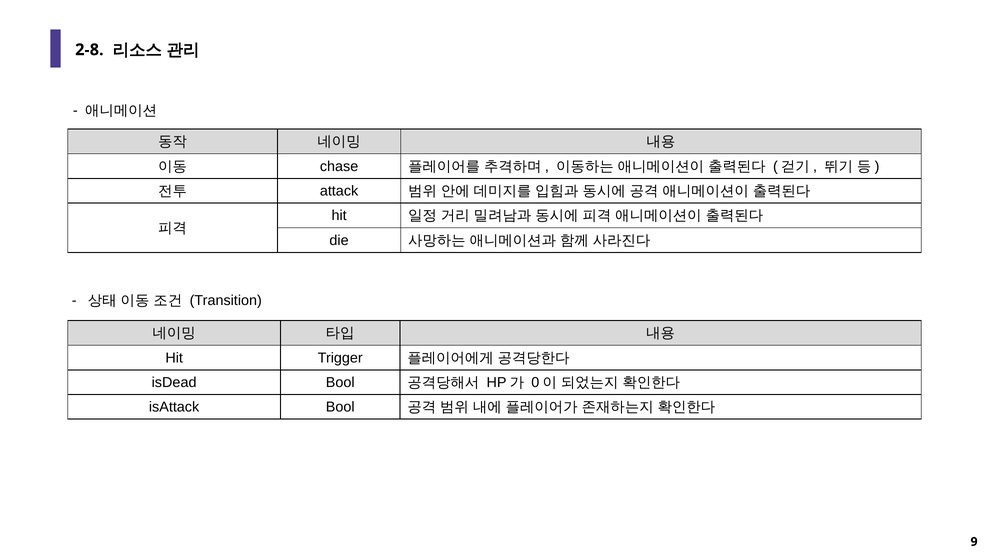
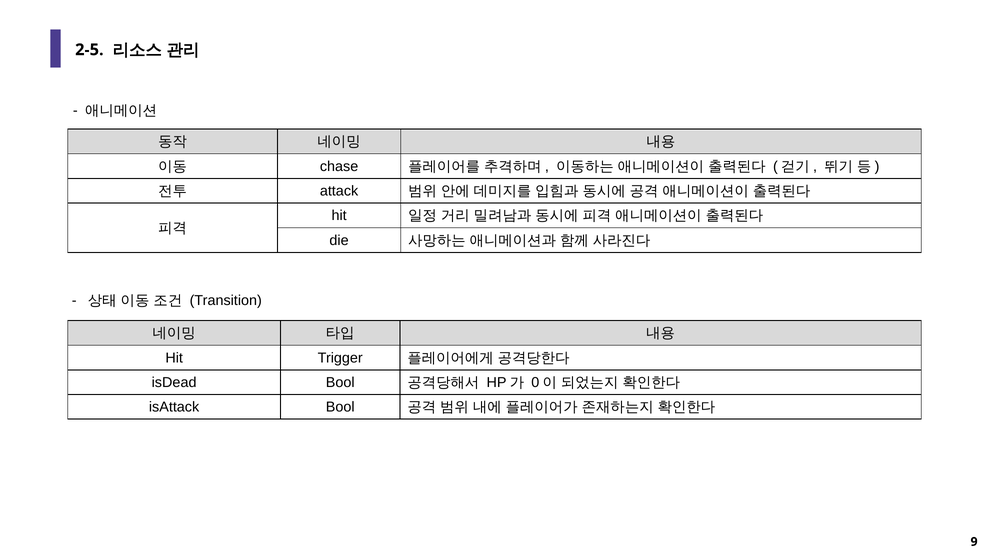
2-8: 2-8 -> 2-5 (89, 50)
